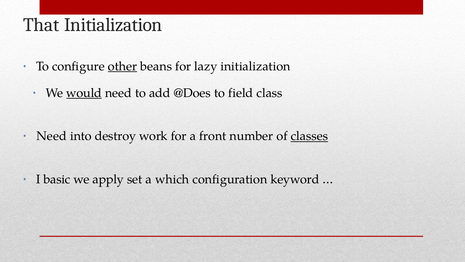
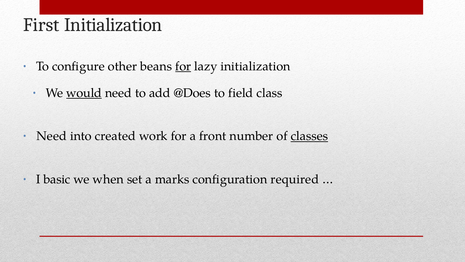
That: That -> First (41, 25)
other underline: present -> none (122, 66)
for underline: none -> present (183, 66)
destroy: destroy -> created (115, 136)
apply: apply -> when (108, 179)
which: which -> marks (172, 179)
keyword: keyword -> required (295, 179)
